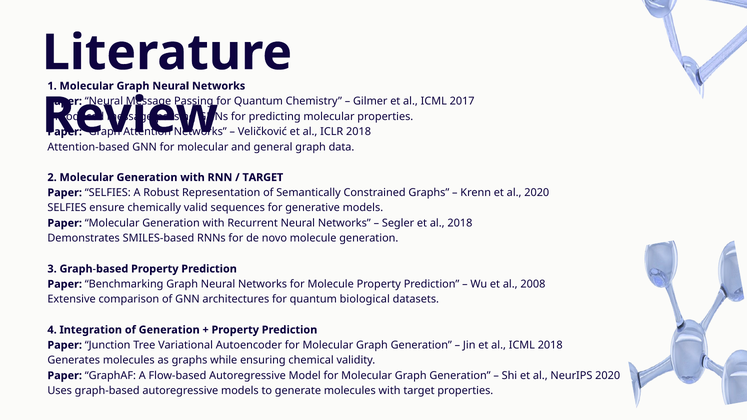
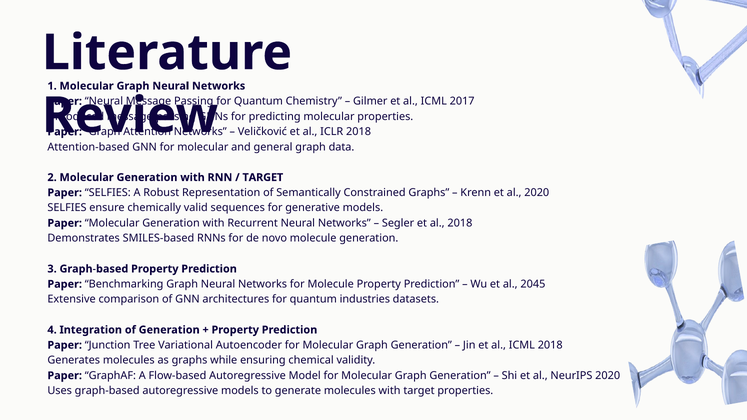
2008: 2008 -> 2045 (533, 284)
biological: biological -> industries (365, 299)
